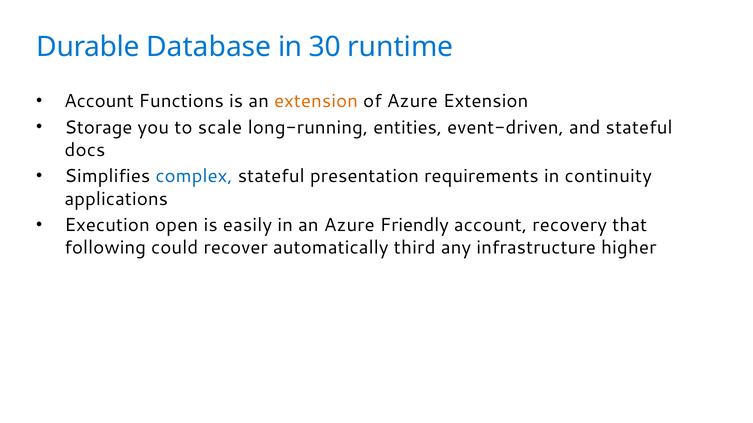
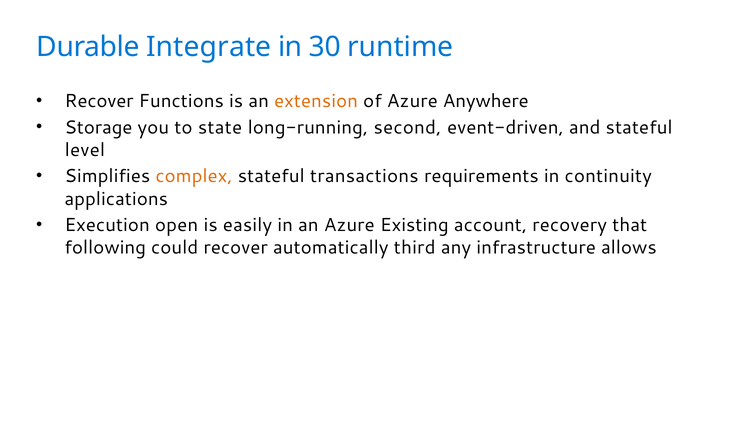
Database: Database -> Integrate (209, 47)
Account: Account -> Recover (99, 101)
Azure Extension: Extension -> Anywhere (486, 101)
scale: scale -> state (220, 128)
entities: entities -> second (407, 128)
docs: docs -> level (85, 150)
complex colour: blue -> orange (194, 176)
presentation: presentation -> transactions (364, 176)
Friendly: Friendly -> Existing (414, 225)
higher: higher -> allows (629, 248)
